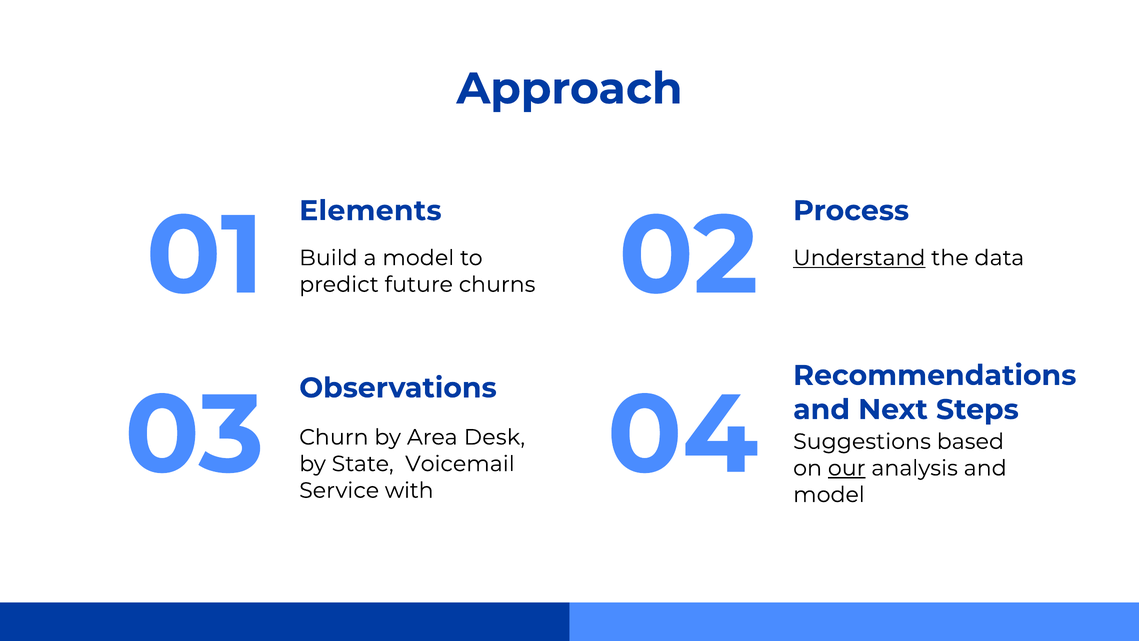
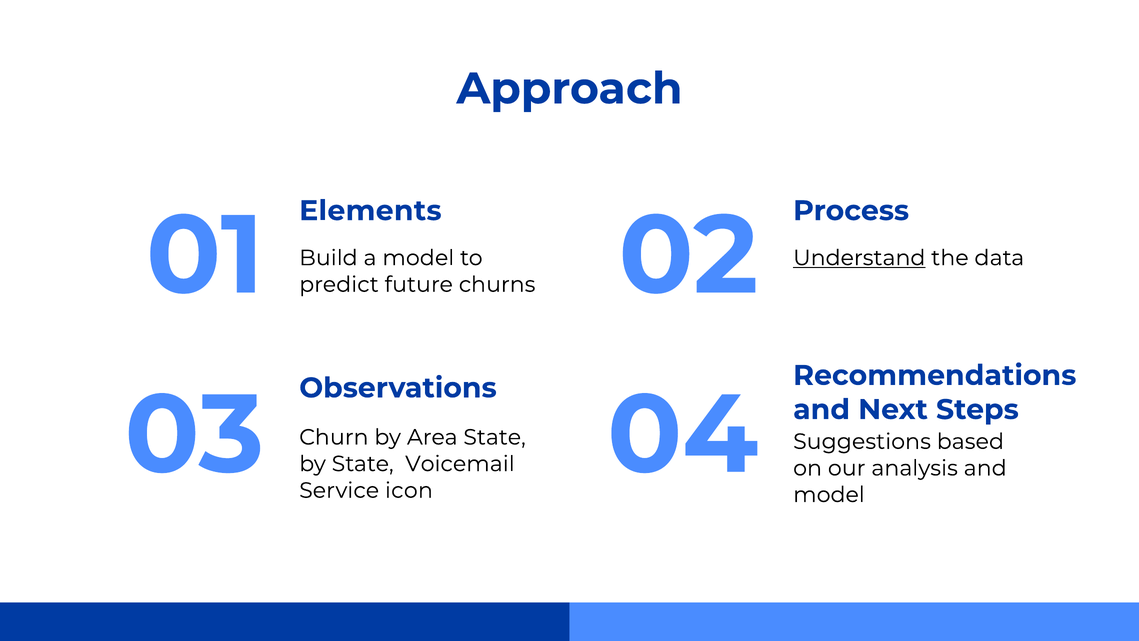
Area Desk: Desk -> State (495, 437)
our underline: present -> none (847, 468)
with: with -> icon (409, 490)
